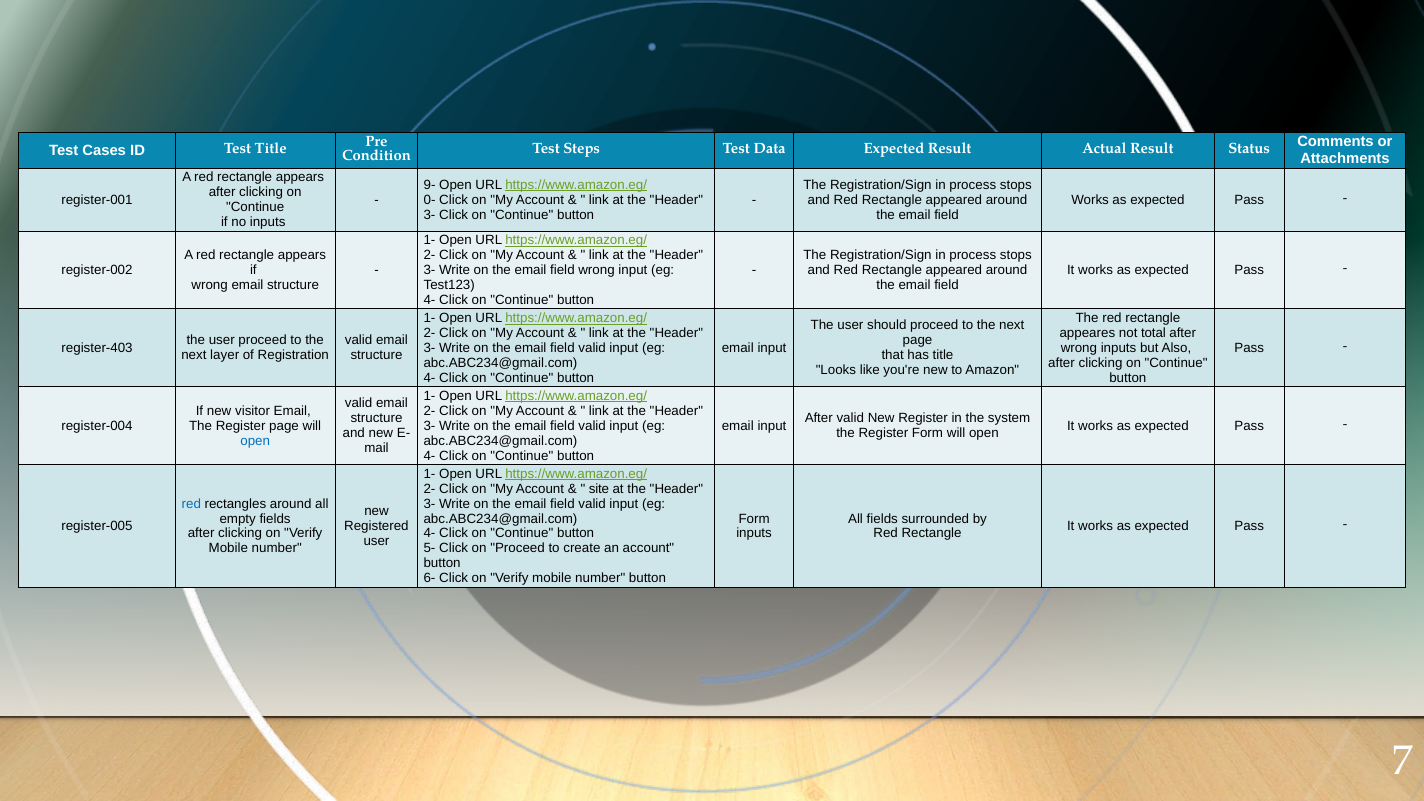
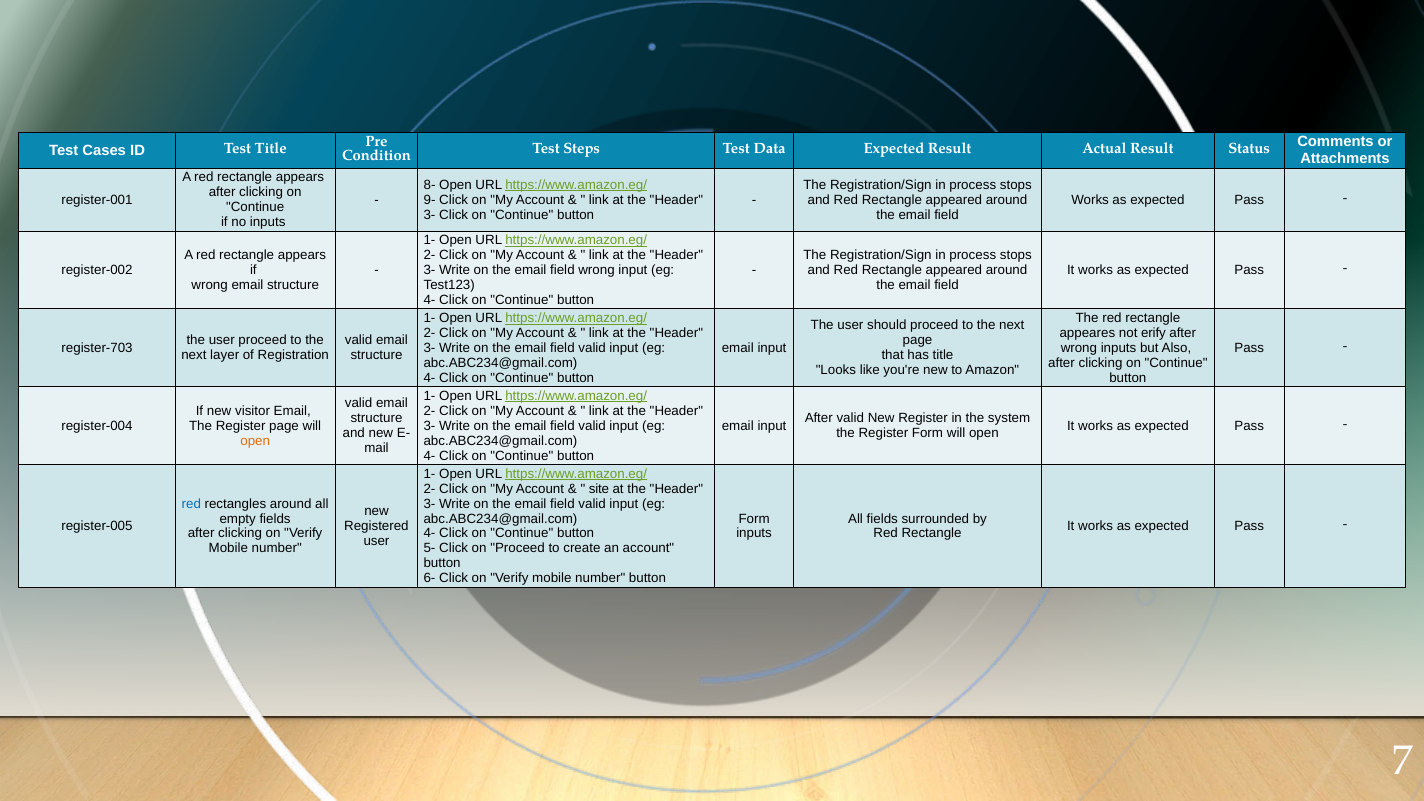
9-: 9- -> 8- (430, 185)
0-: 0- -> 9- (430, 200)
total: total -> erify (1153, 333)
register-403: register-403 -> register-703 (97, 348)
open colour: blue -> orange (255, 441)
